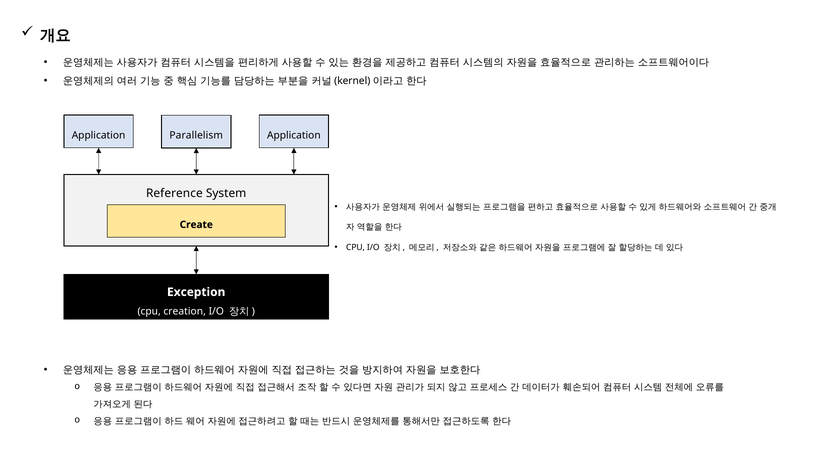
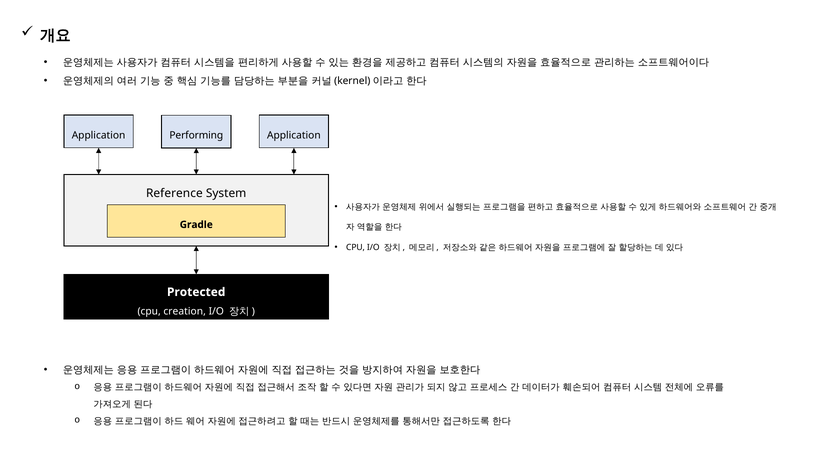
Parallelism: Parallelism -> Performing (196, 135)
Create: Create -> Gradle (196, 225)
Exception: Exception -> Protected (196, 292)
